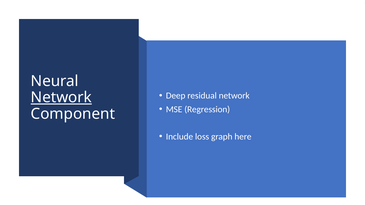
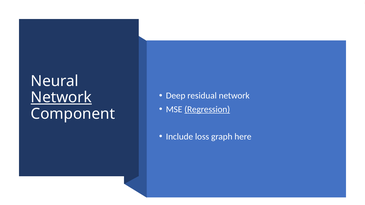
Regression underline: none -> present (207, 109)
